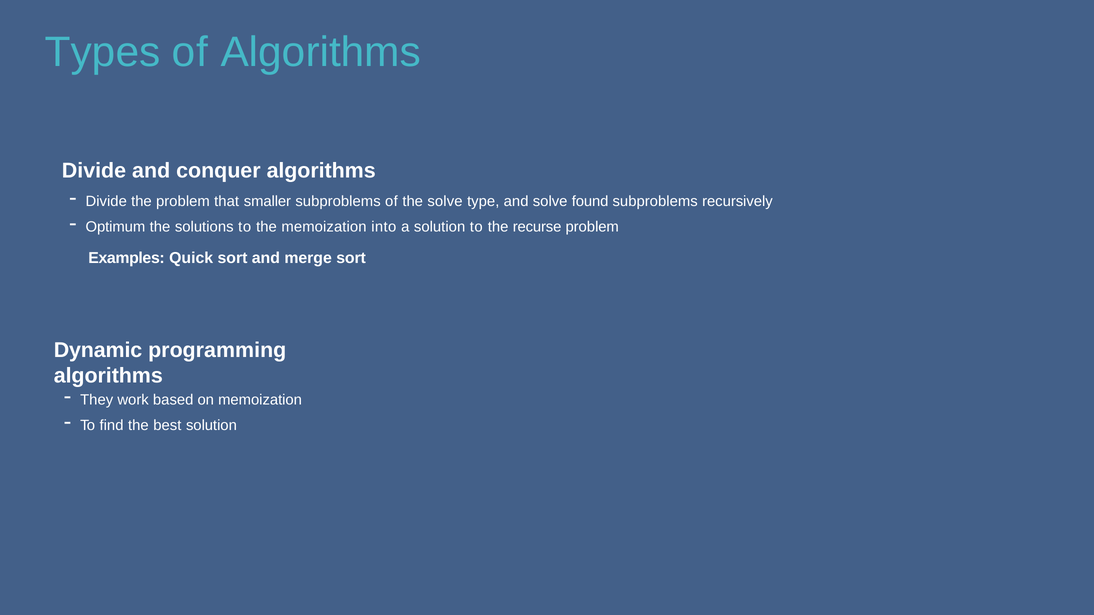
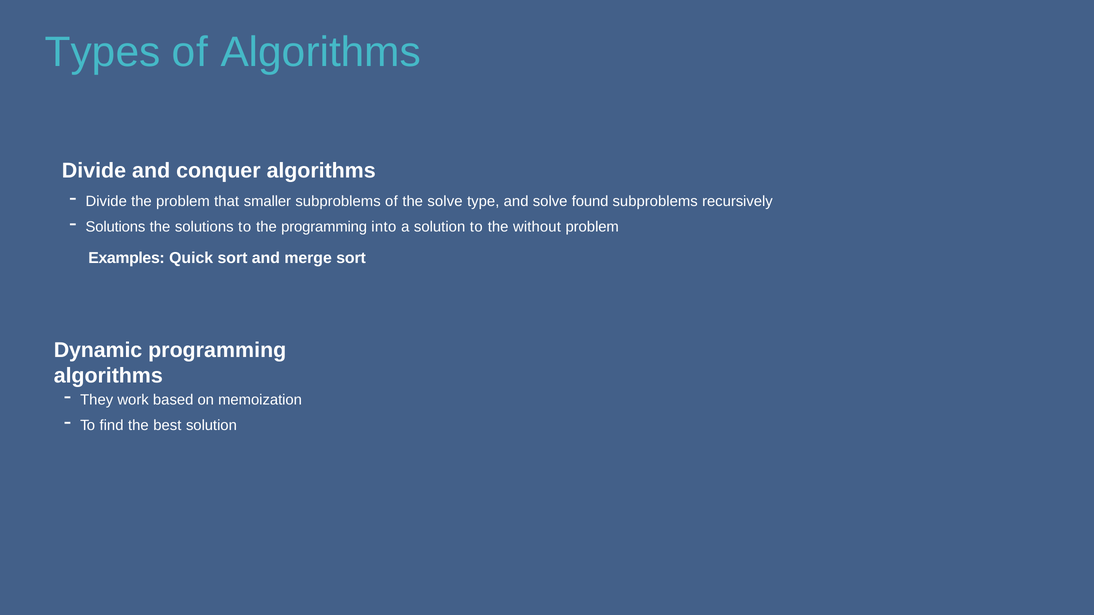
Optimum: Optimum -> Solutions (115, 227)
the memoization: memoization -> programming (324, 227)
recurse: recurse -> without (537, 227)
